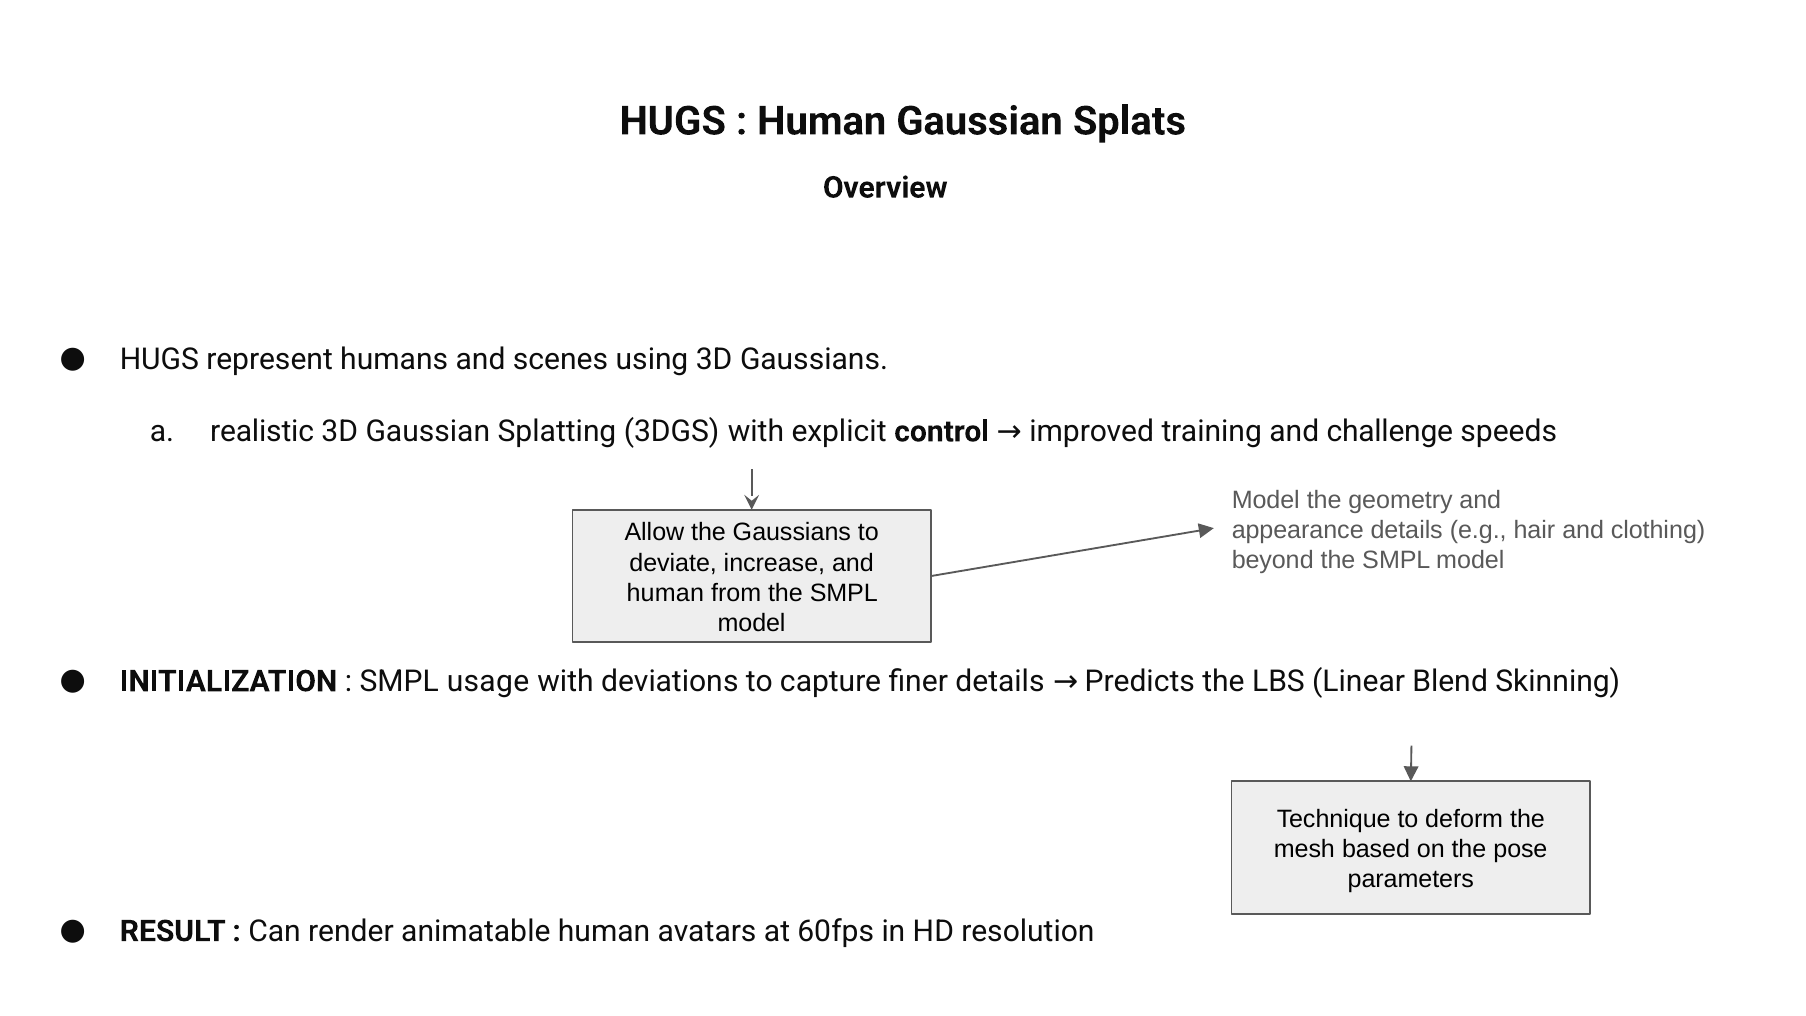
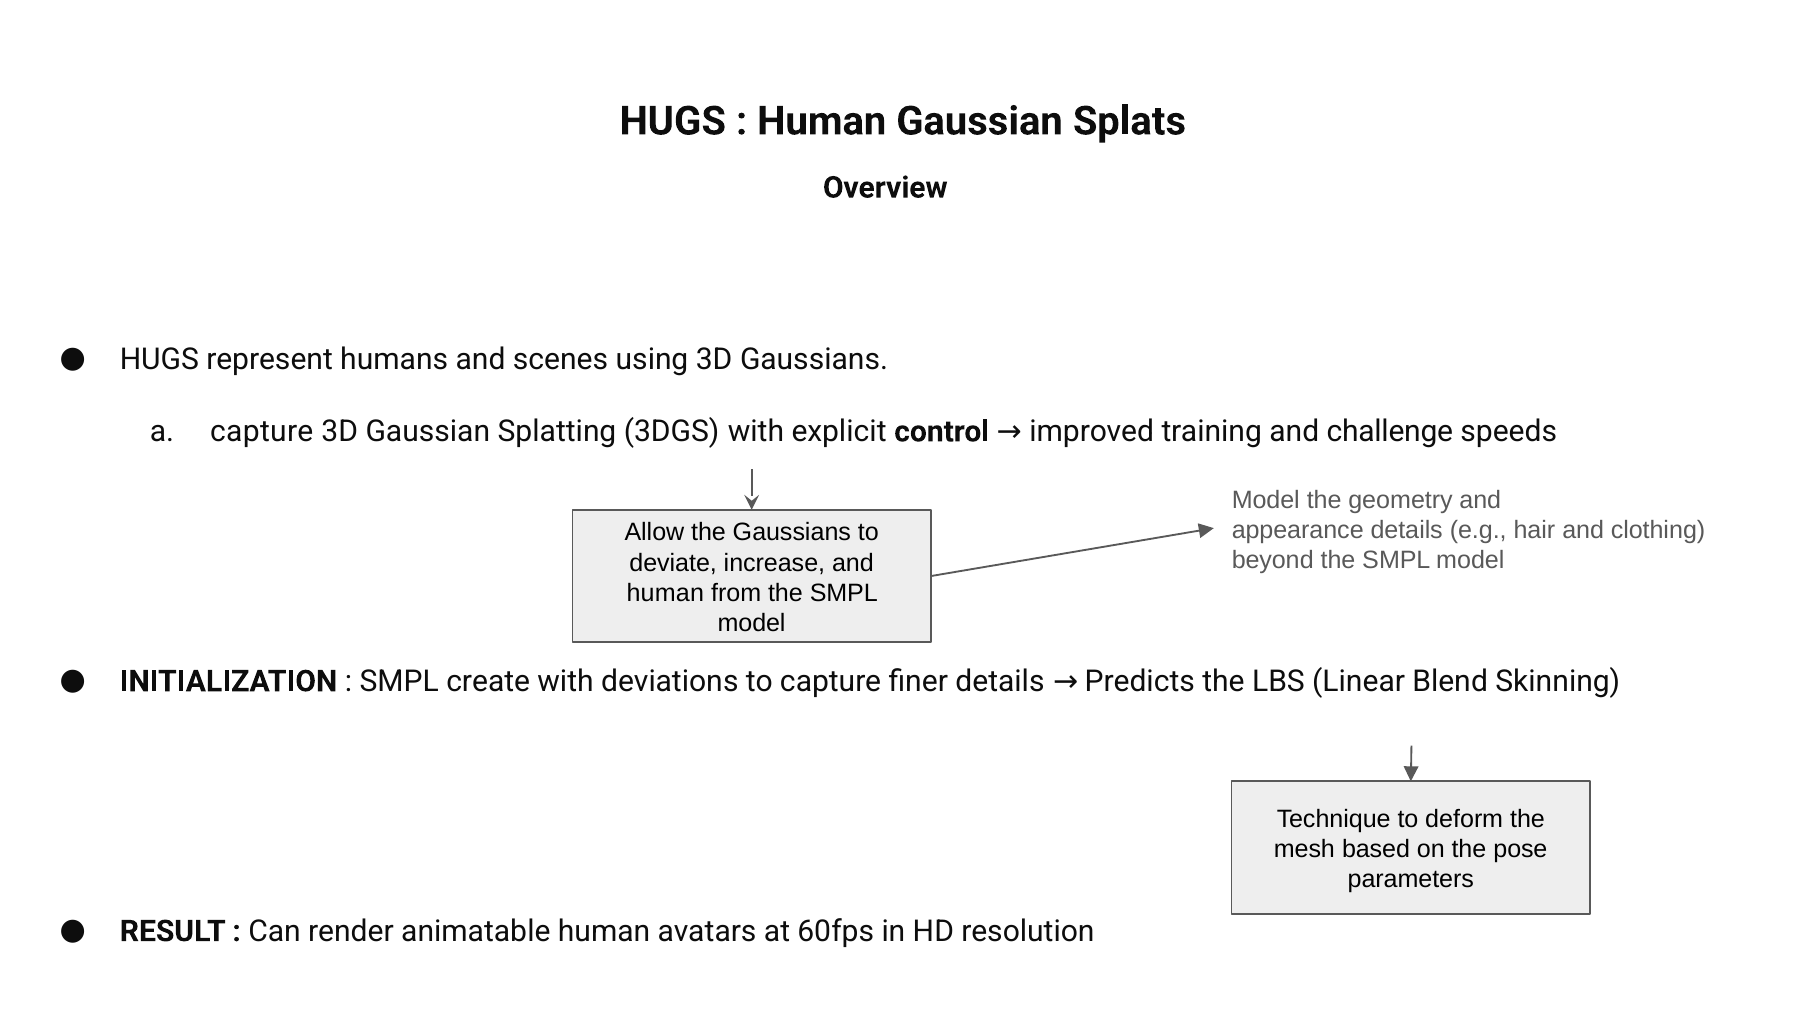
realistic: realistic -> capture (262, 431)
usage: usage -> create (488, 681)
